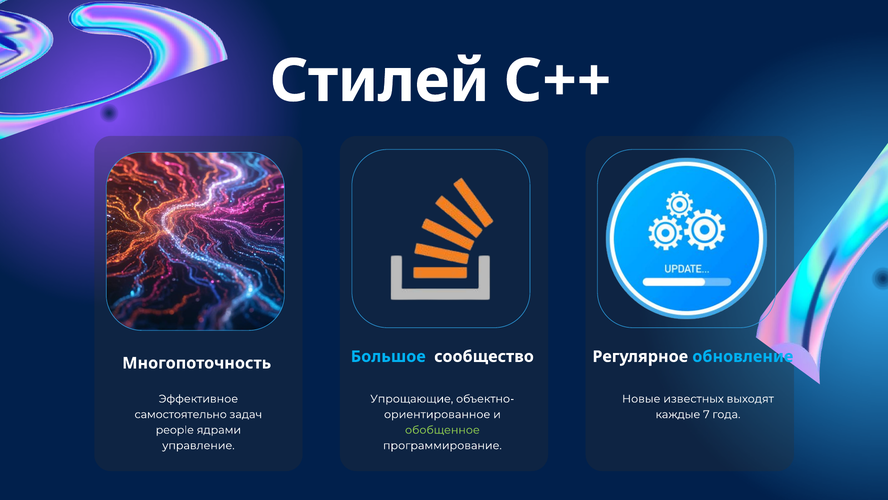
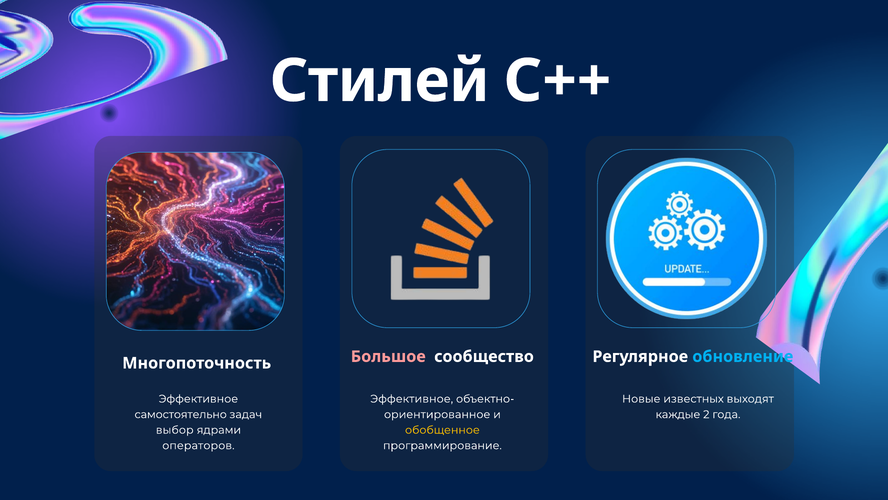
Большое colour: light blue -> pink (388, 356)
Упрощающие: Упрощающие -> Эффективное (412, 399)
7: 7 -> 2 (706, 414)
people: people -> выбор (175, 430)
обобщенное colour: light green -> yellow (442, 430)
управление: управление -> операторов (198, 445)
